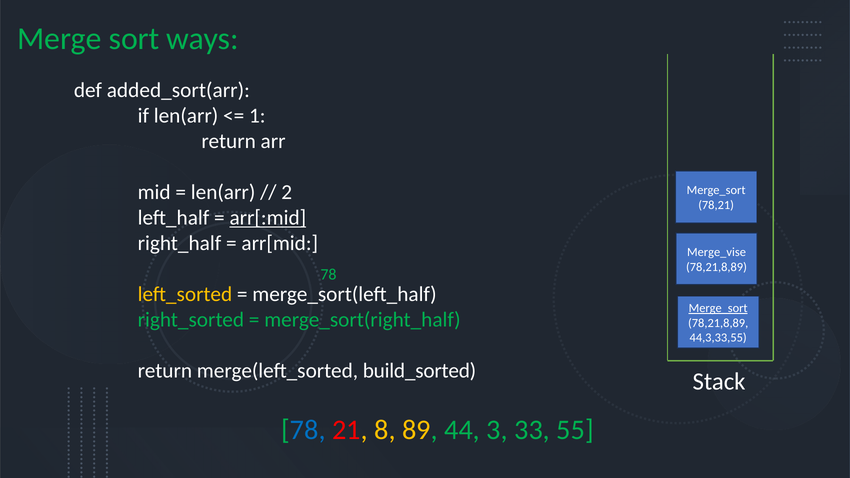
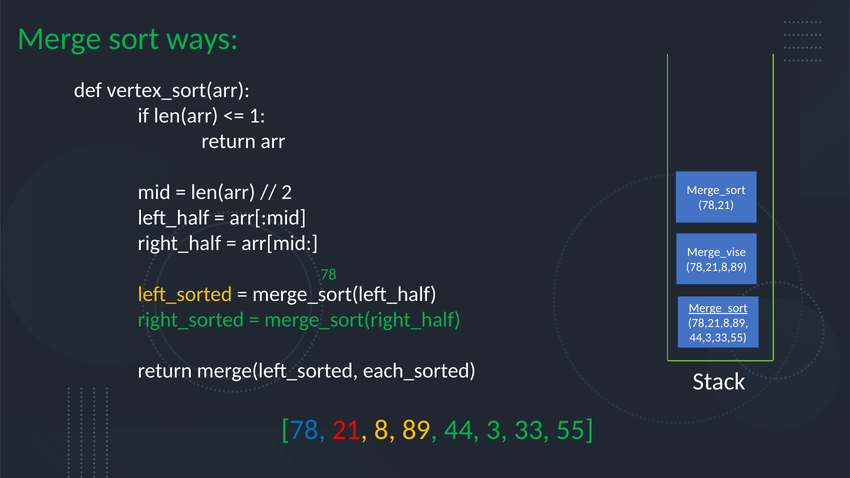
added_sort(arr: added_sort(arr -> vertex_sort(arr (178, 90)
arr[:mid underline: present -> none (268, 218)
build_sorted: build_sorted -> each_sorted (419, 371)
